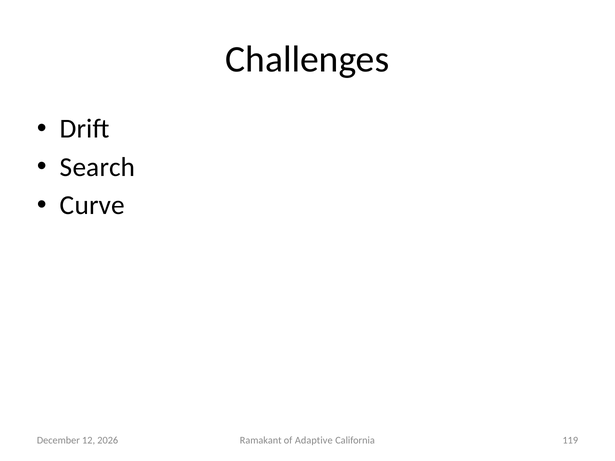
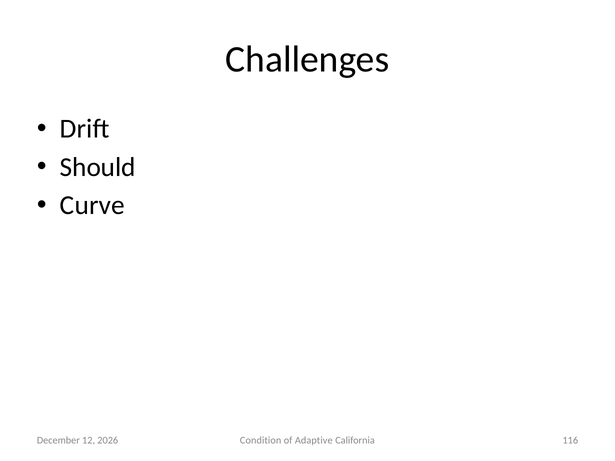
Search: Search -> Should (98, 167)
Ramakant: Ramakant -> Condition (261, 440)
119: 119 -> 116 (570, 440)
